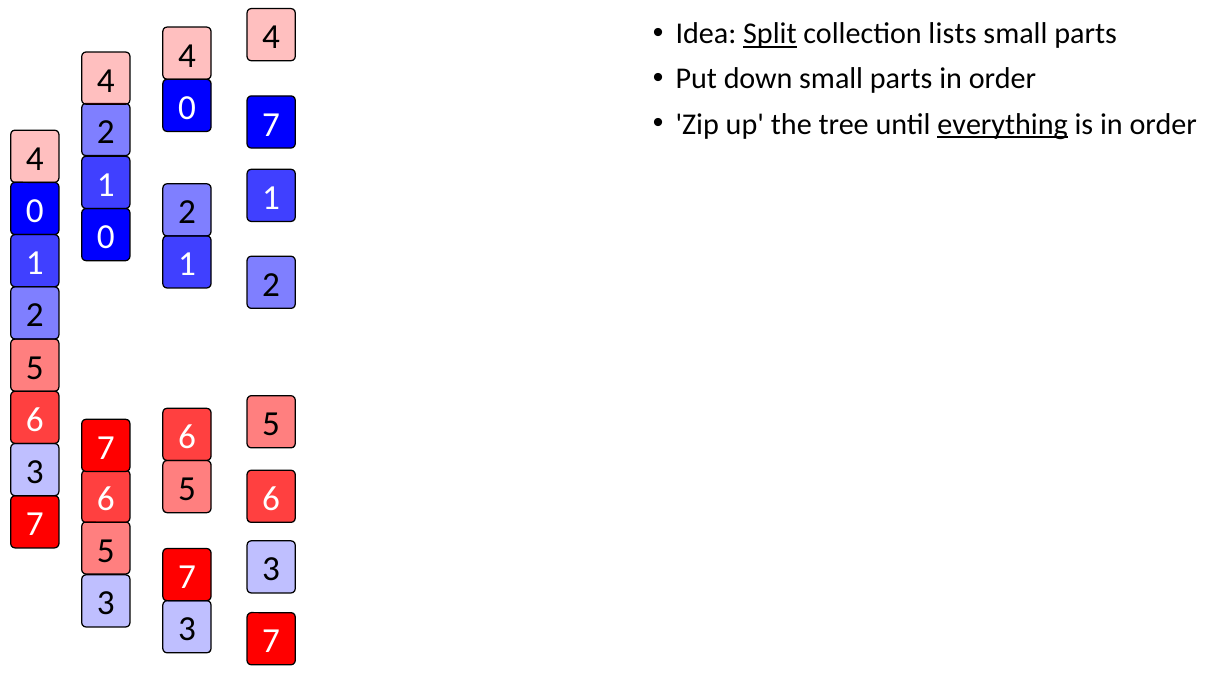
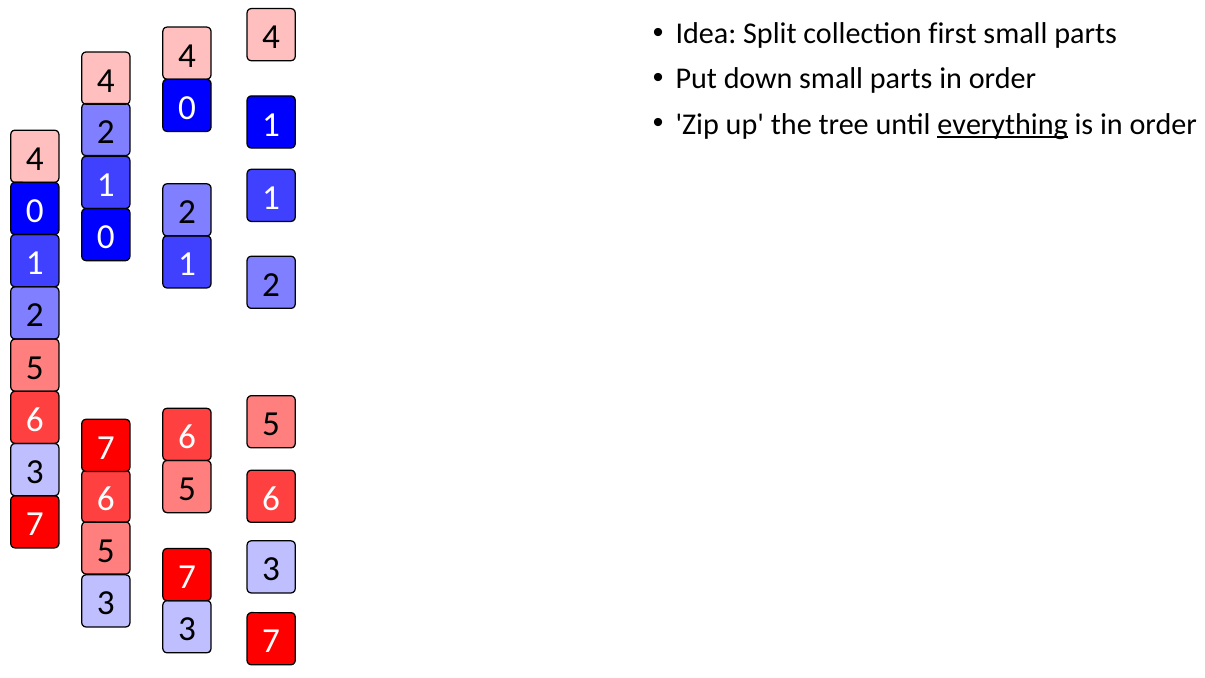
Split underline: present -> none (770, 34)
lists: lists -> first (953, 34)
7: 7 -> 1 (271, 124)
